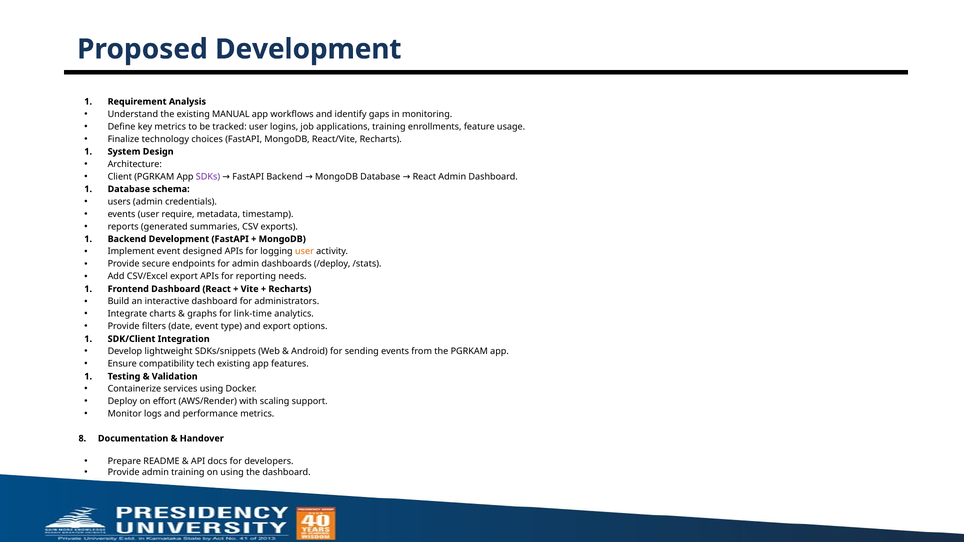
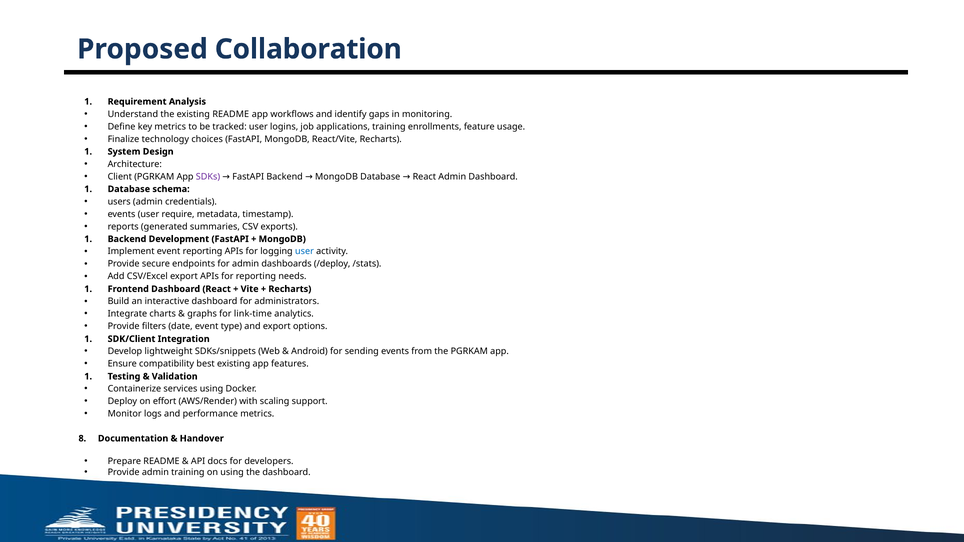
Proposed Development: Development -> Collaboration (308, 49)
existing MANUAL: MANUAL -> README (231, 114)
event designed: designed -> reporting (203, 252)
user colour: orange -> blue (304, 252)
tech: tech -> best (206, 364)
